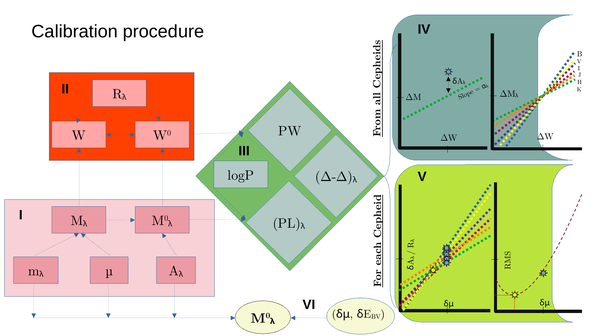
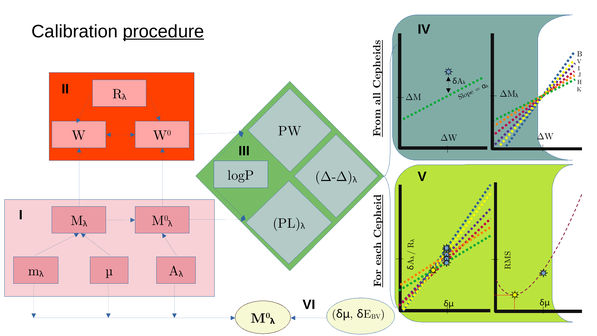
procedure underline: none -> present (163, 31)
